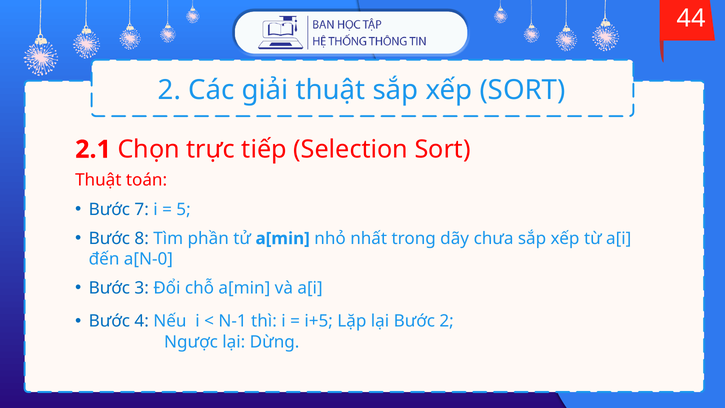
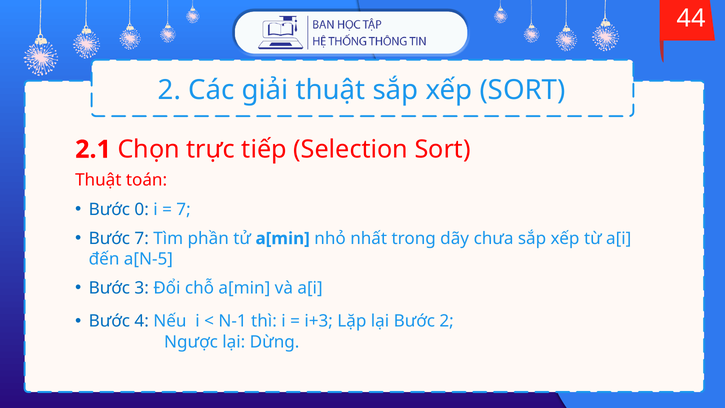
7: 7 -> 0 (142, 209)
5: 5 -> 7 (184, 209)
Bước 8: 8 -> 7 (142, 238)
a[N-0: a[N-0 -> a[N-5 (148, 259)
i+5: i+5 -> i+3 (319, 321)
